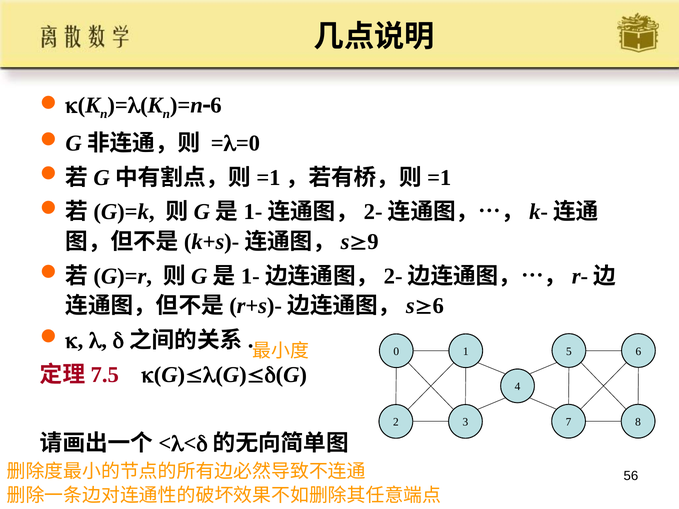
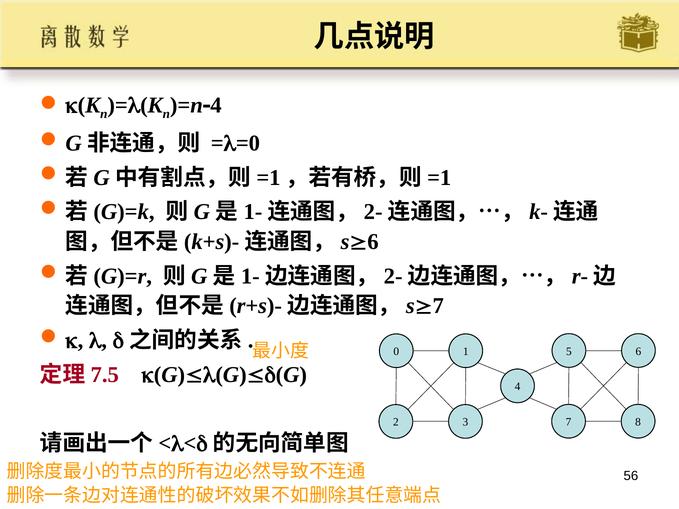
6: 6 -> 4 (216, 105)
9: 9 -> 6 (373, 242)
6: 6 -> 7 (438, 306)
